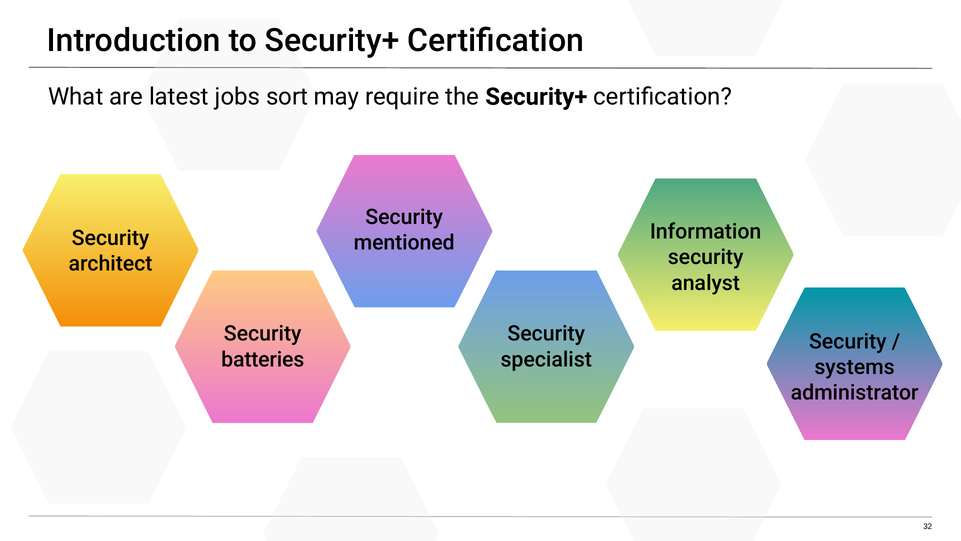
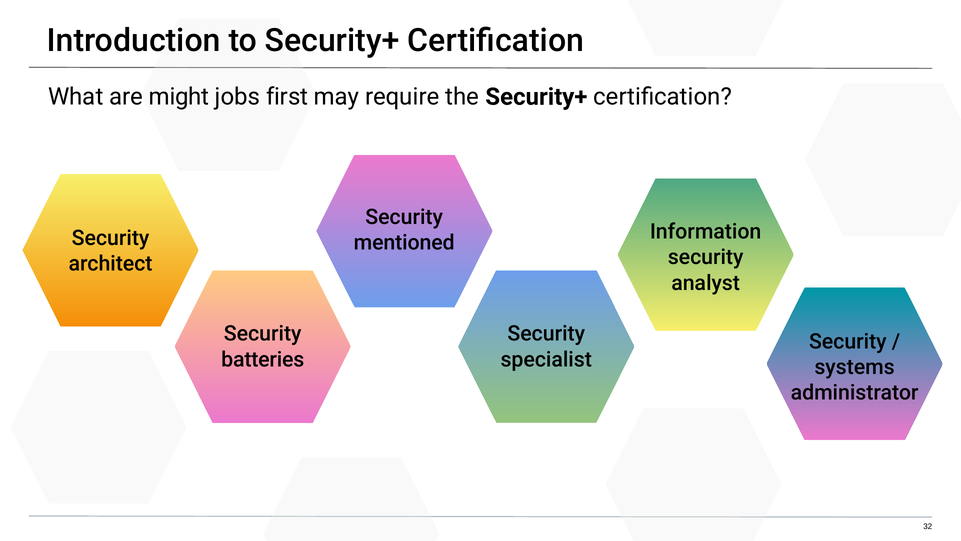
latest: latest -> might (179, 97)
sort: sort -> first (287, 97)
